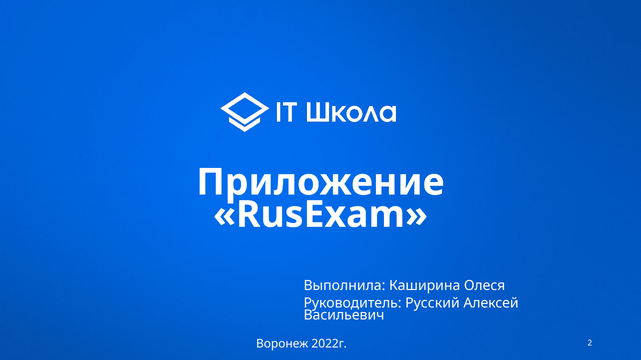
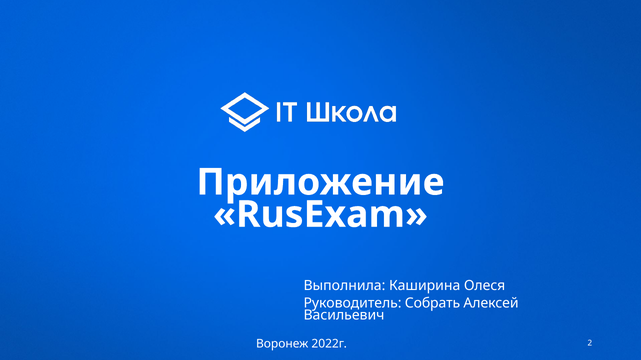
Русский: Русский -> Собрать (433, 304)
